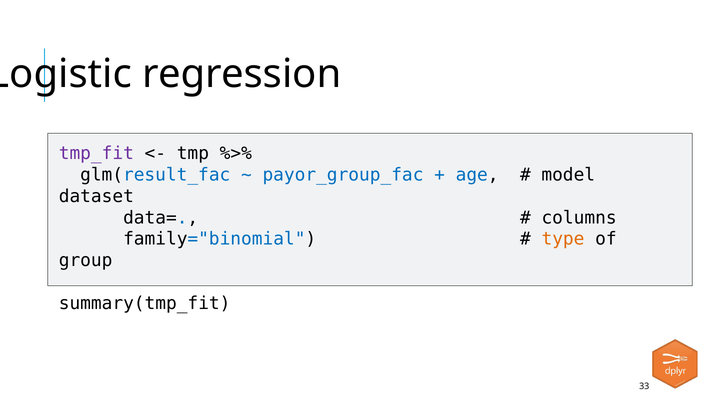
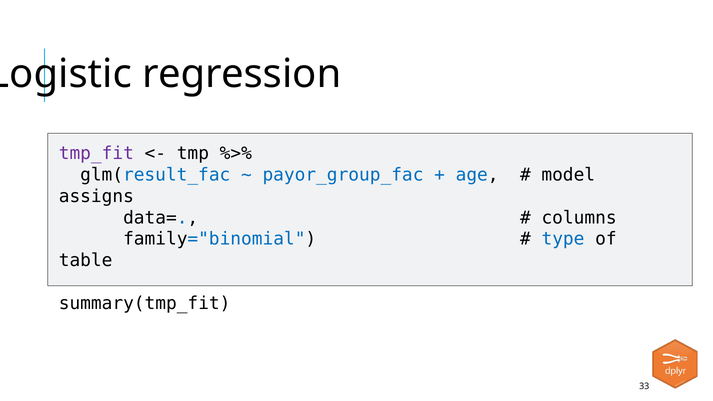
dataset: dataset -> assigns (96, 196)
type colour: orange -> blue (563, 239)
group: group -> table (86, 260)
